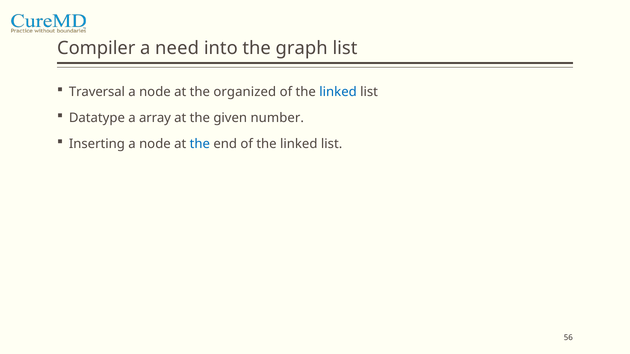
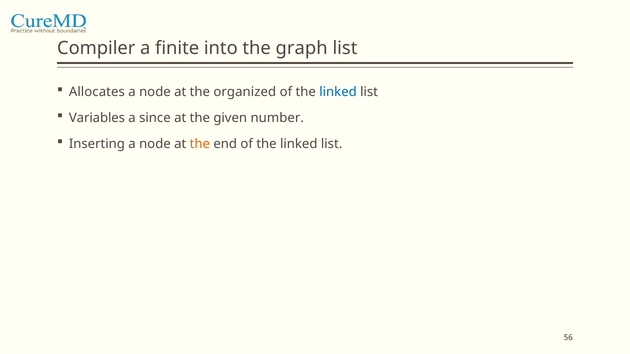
need: need -> finite (177, 48)
Traversal: Traversal -> Allocates (97, 92)
Datatype: Datatype -> Variables (97, 118)
array: array -> since (155, 118)
the colour: blue -> orange (200, 144)
